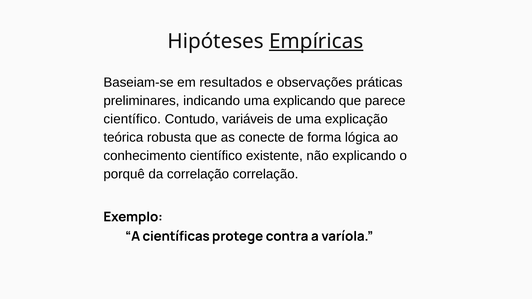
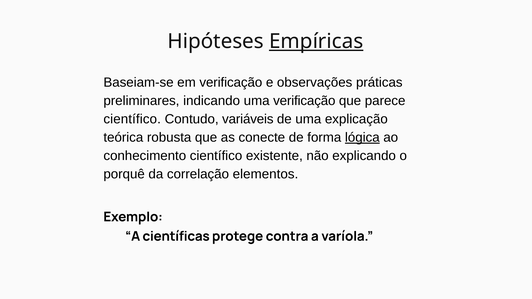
em resultados: resultados -> verificação (231, 83)
uma explicando: explicando -> verificação (304, 101)
lógica underline: none -> present (362, 138)
correlação correlação: correlação -> elementos (265, 174)
